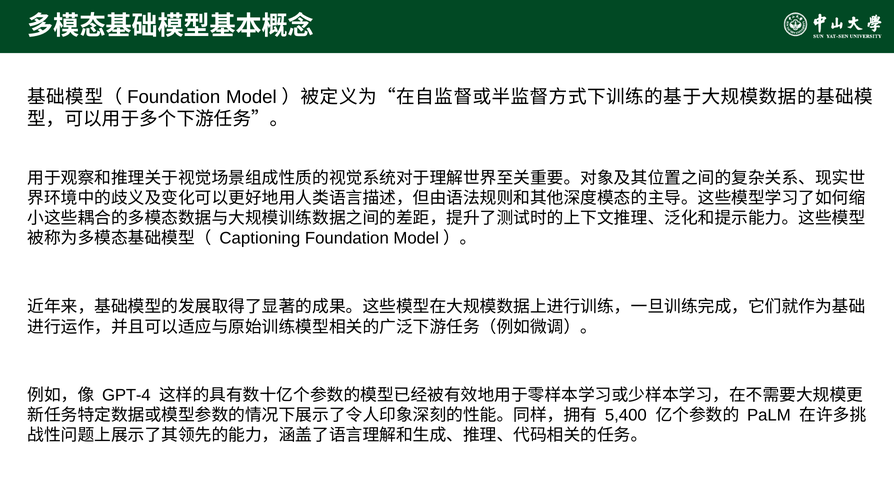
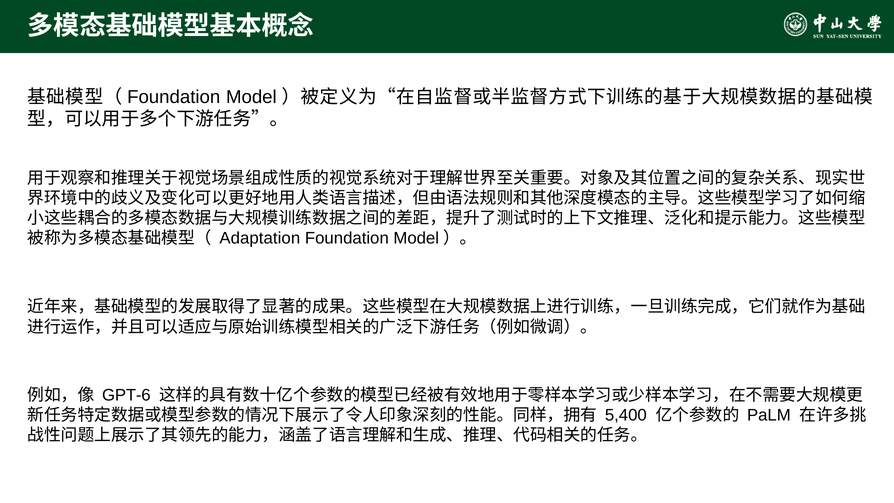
Captioning: Captioning -> Adaptation (260, 238)
GPT-4: GPT-4 -> GPT-6 (126, 395)
